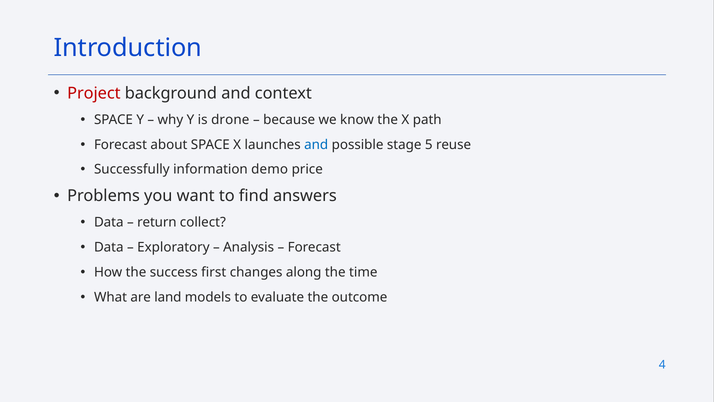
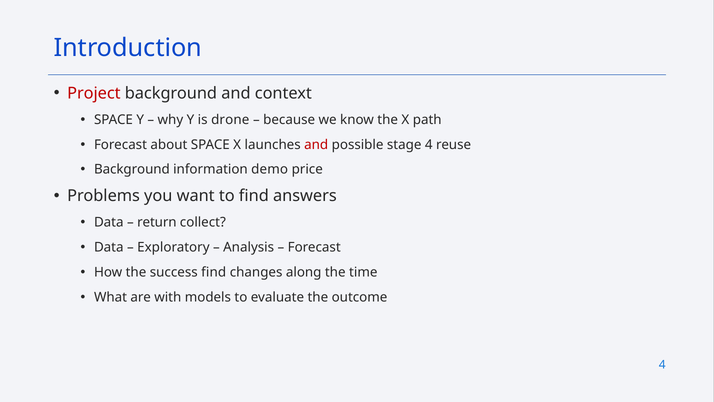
and colour: blue -> red (316, 144)
stage 5: 5 -> 4 (429, 144)
Successfully: Successfully -> Background (132, 169)
success first: first -> find (214, 272)
land: land -> with (168, 297)
